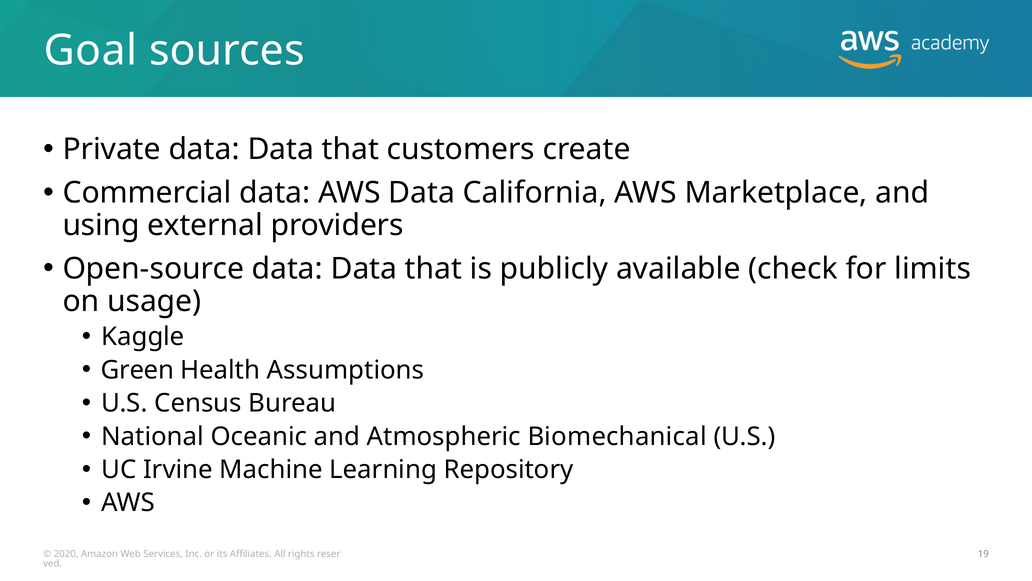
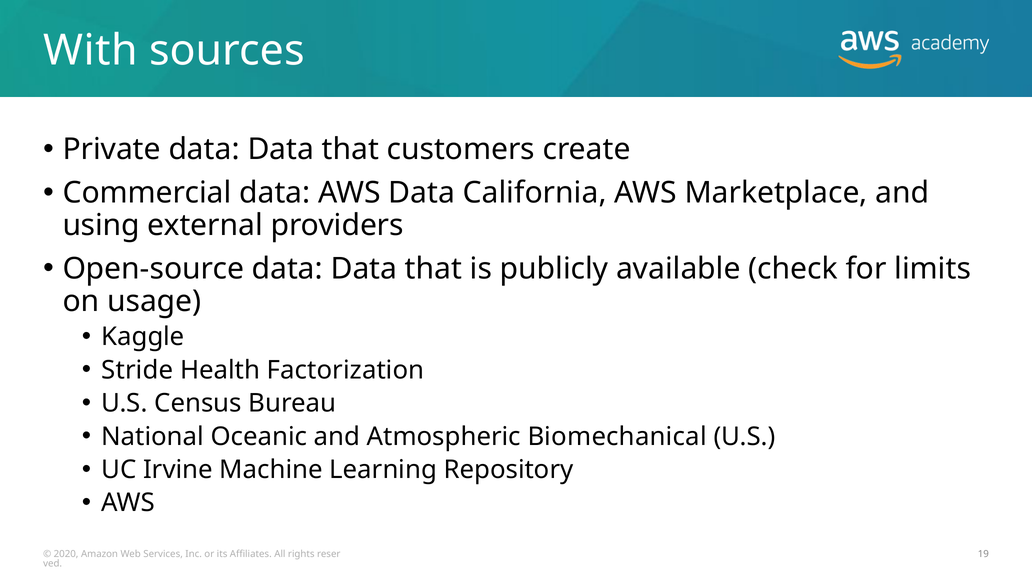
Goal: Goal -> With (91, 51)
Green: Green -> Stride (137, 370)
Assumptions: Assumptions -> Factorization (346, 370)
